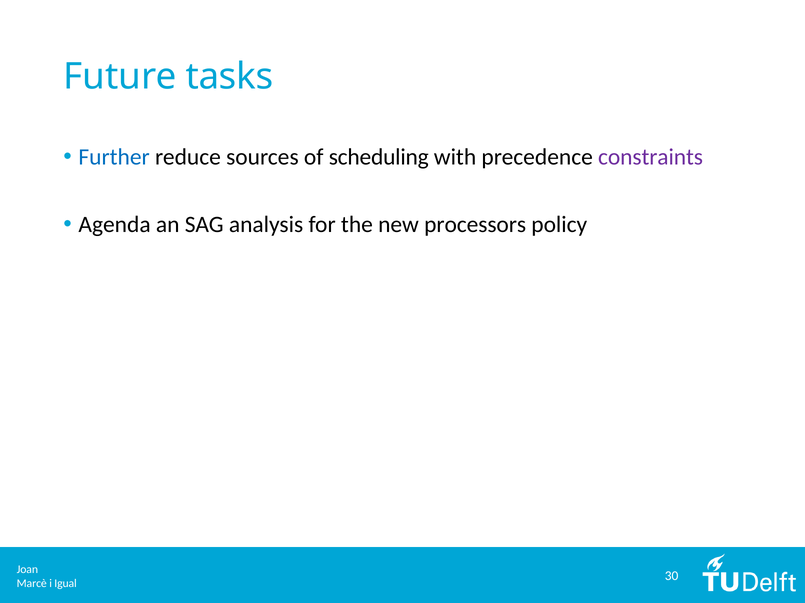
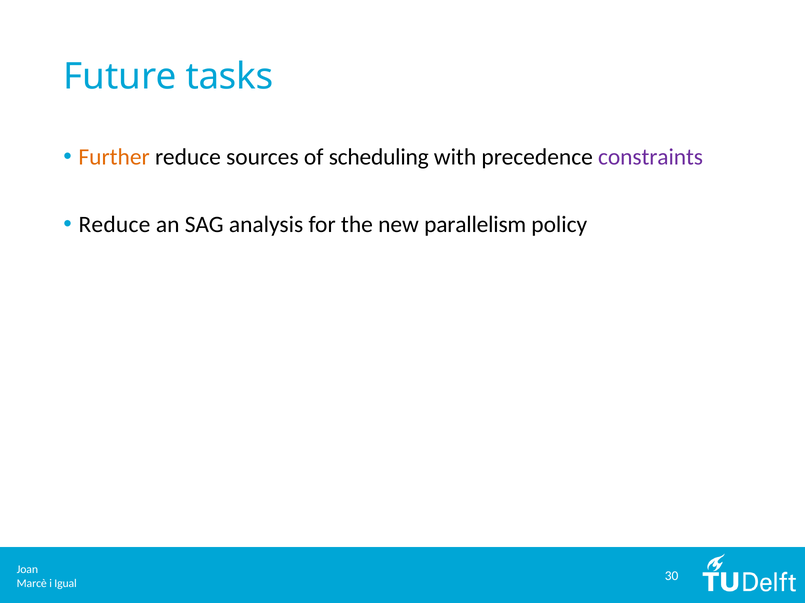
Further colour: blue -> orange (114, 157)
Agenda: Agenda -> Reduce (114, 225)
processors: processors -> parallelism (475, 225)
